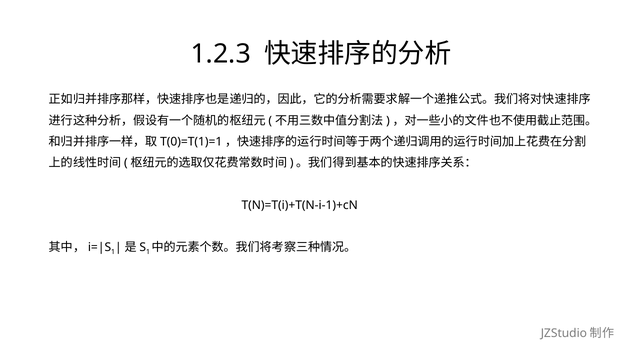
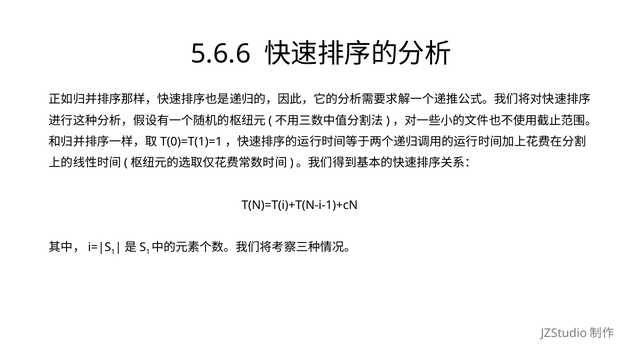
1.2.3: 1.2.3 -> 5.6.6 (221, 54)
